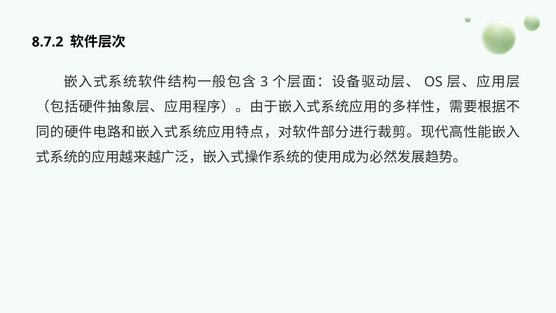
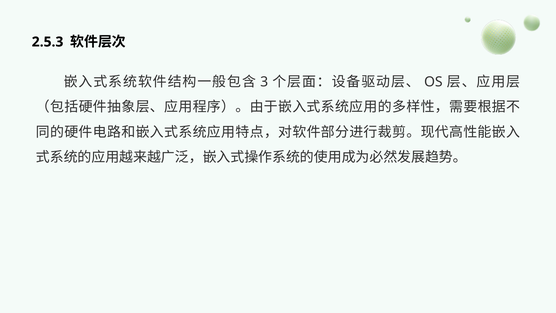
8.7.2: 8.7.2 -> 2.5.3 (48, 42)
